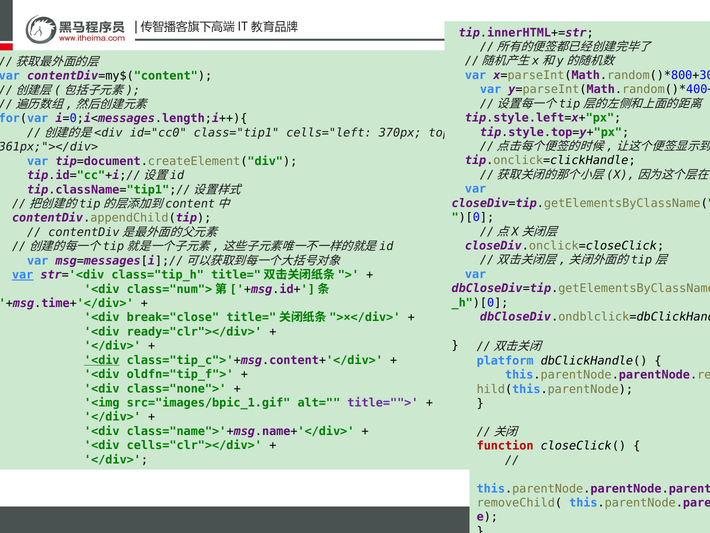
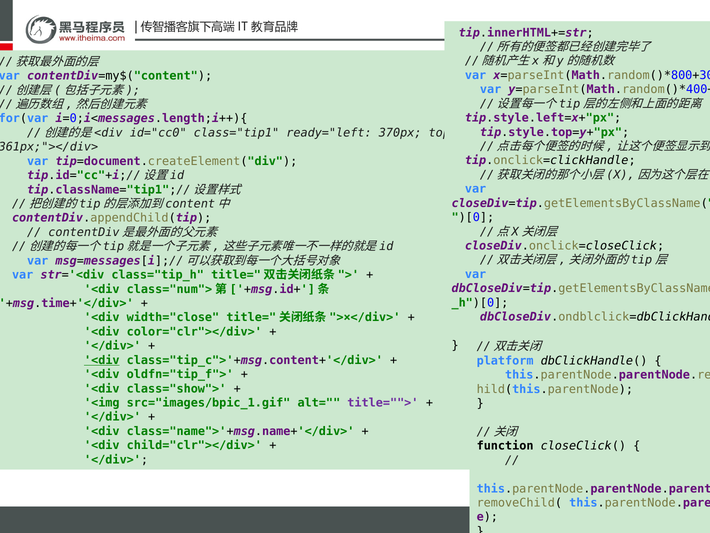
cells="left: cells="left -> ready="left (329, 133)
var underline: present -> none (23, 275)
break="close: break="close -> width="close (173, 317)
ready="clr"></div>: ready="clr"></div> -> color="clr"></div> (194, 331)
class="none">: class="none"> -> class="show"> (177, 388)
cells="clr"></div>: cells="clr"></div> -> child="clr"></div> (194, 445)
function colour: red -> black (505, 446)
